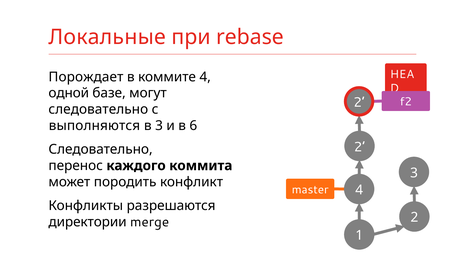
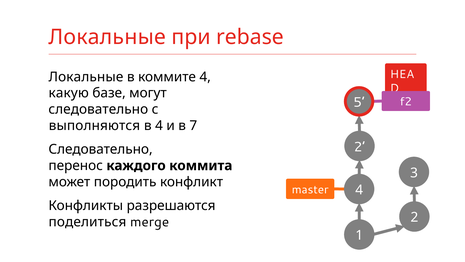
Порождает: Порождает -> Локальные (86, 77)
одной: одной -> какую (69, 93)
2: 2 -> 5 (359, 102)
в 3: 3 -> 4 (159, 126)
6: 6 -> 7 (193, 126)
директории: директории -> поделиться (87, 222)
